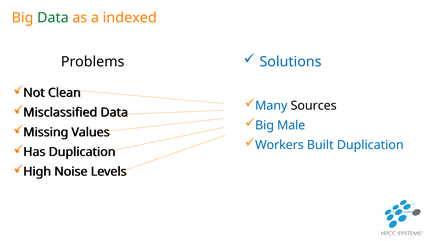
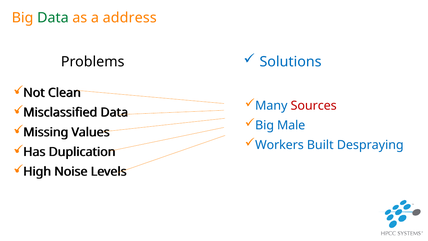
indexed: indexed -> address (130, 18)
Sources colour: black -> red (314, 106)
Built Duplication: Duplication -> Despraying (370, 145)
